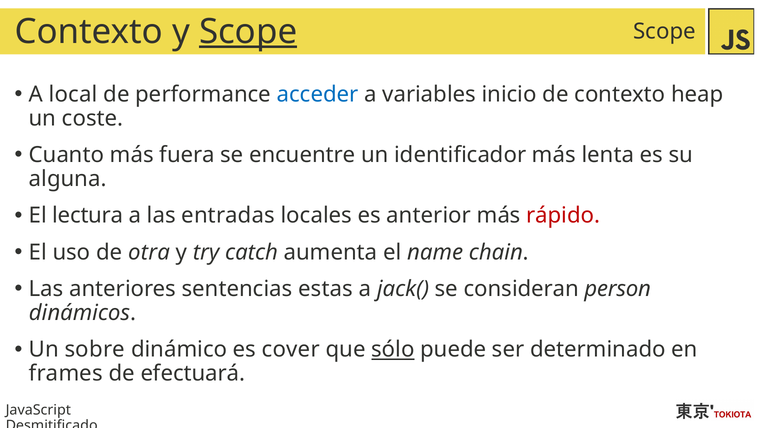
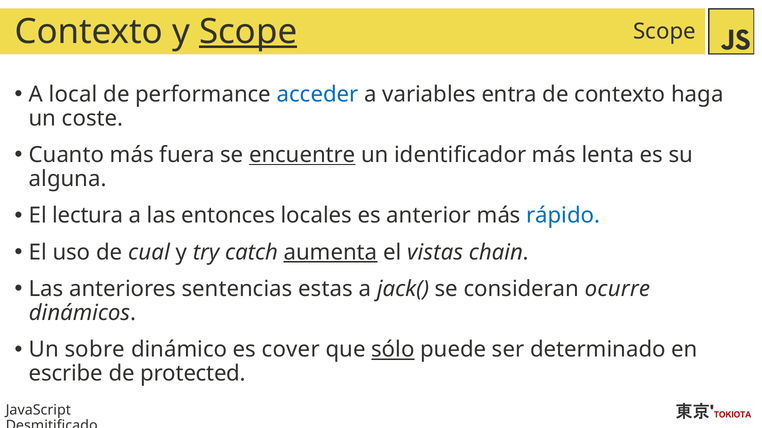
inicio: inicio -> entra (509, 94)
heap: heap -> haga (697, 94)
encuentre underline: none -> present (302, 155)
entradas: entradas -> entonces (228, 216)
rápido colour: red -> blue (563, 216)
otra: otra -> cual (149, 253)
aumenta underline: none -> present (331, 253)
name: name -> vistas (435, 253)
person: person -> ocurre (617, 289)
frames: frames -> escribe (66, 374)
efectuará: efectuará -> protected (193, 374)
